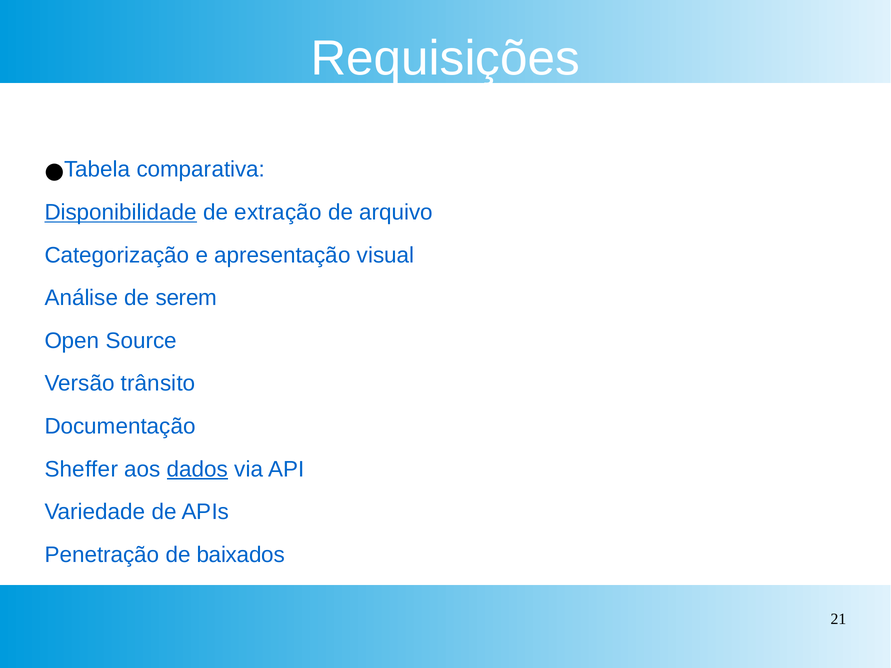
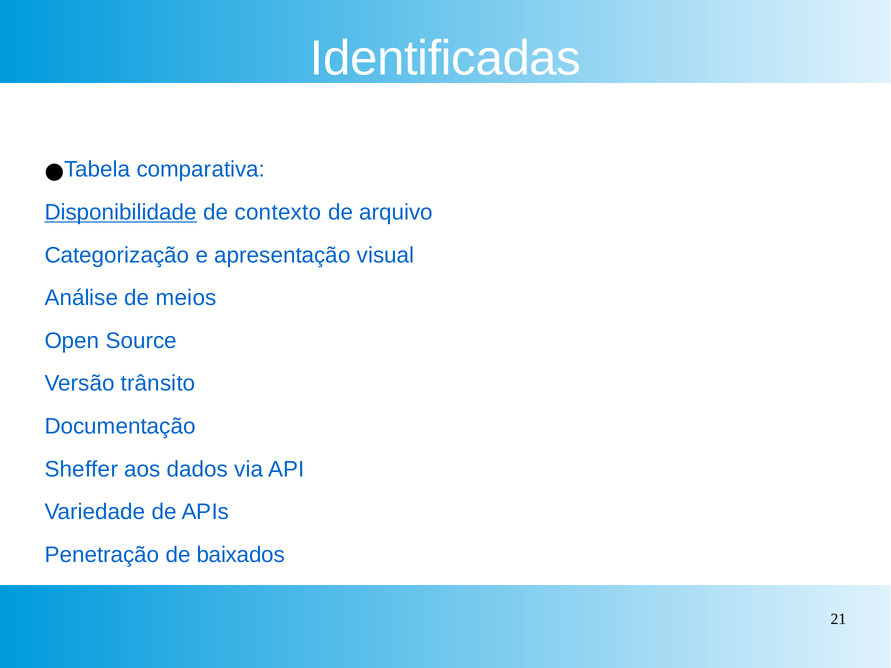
Requisições: Requisições -> Identificadas (446, 58)
extração: extração -> contexto (278, 212)
serem: serem -> meios (186, 298)
dados underline: present -> none (197, 469)
